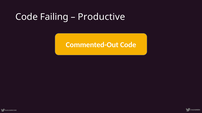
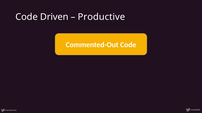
Failing: Failing -> Driven (54, 17)
